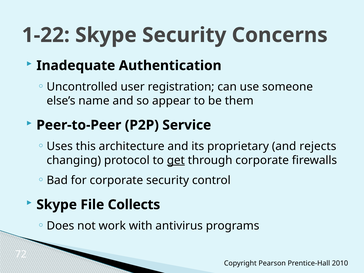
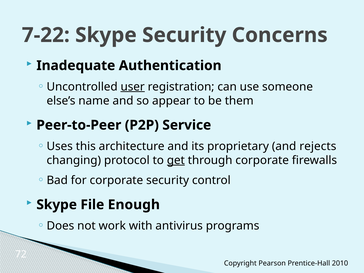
1-22: 1-22 -> 7-22 (46, 35)
user underline: none -> present (133, 87)
Collects: Collects -> Enough (134, 205)
